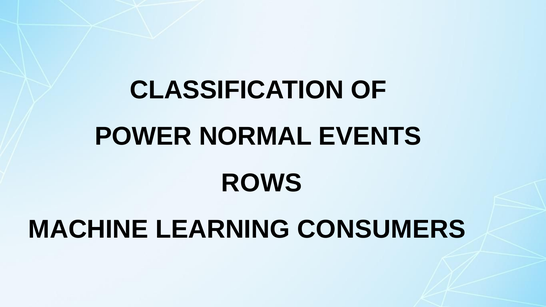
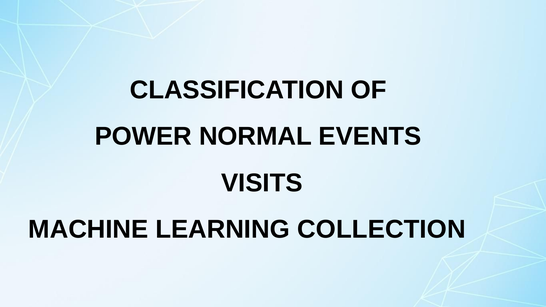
ROWS: ROWS -> VISITS (262, 183)
CONSUMERS: CONSUMERS -> COLLECTION (381, 229)
